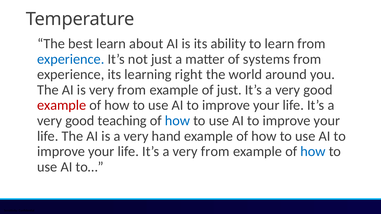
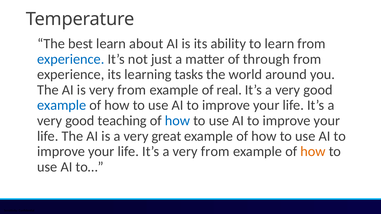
systems: systems -> through (266, 59)
right: right -> tasks (189, 75)
of just: just -> real (229, 90)
example colour: red -> blue (62, 105)
hand: hand -> great (166, 136)
how colour: blue -> orange (313, 152)
